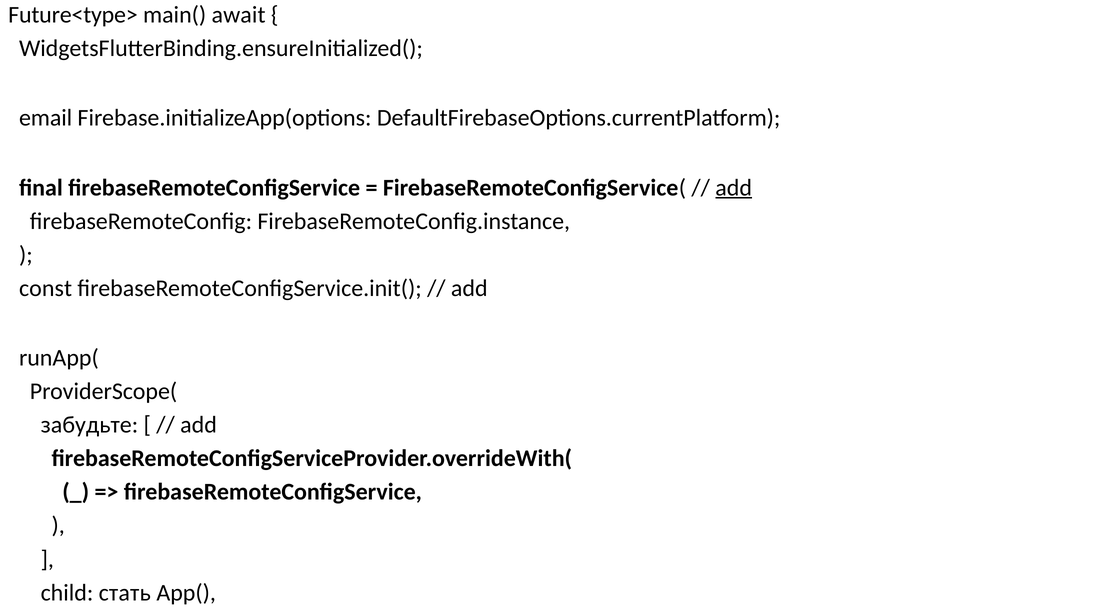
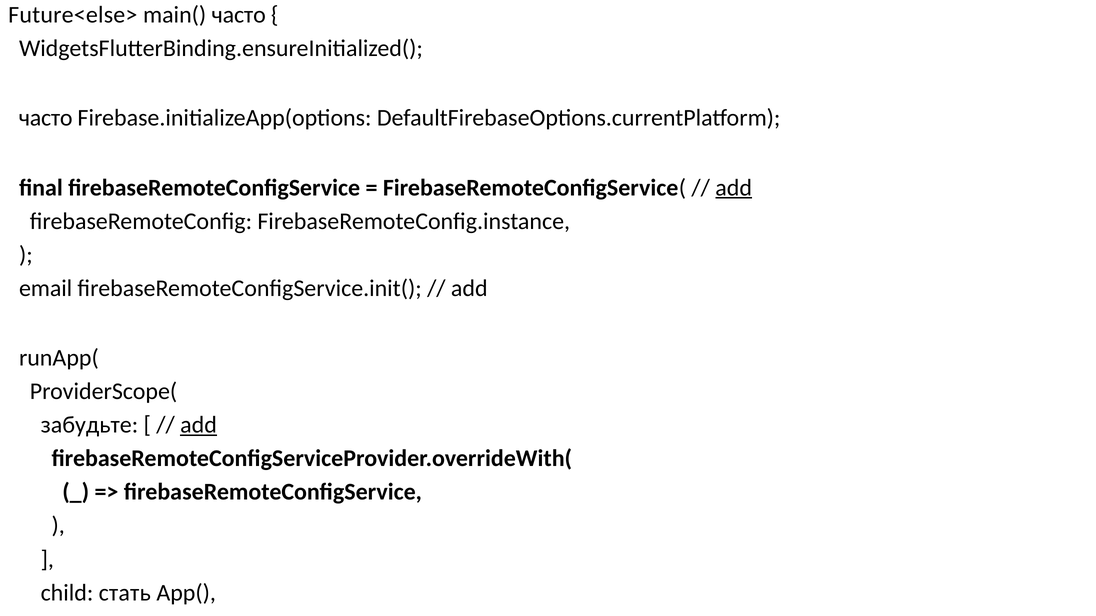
Future<type>: Future<type> -> Future<else> (73, 15)
main( await: await -> часто (239, 15)
email: email -> часто (46, 118)
const: const -> email (46, 288)
add underline: none -> present (199, 425)
